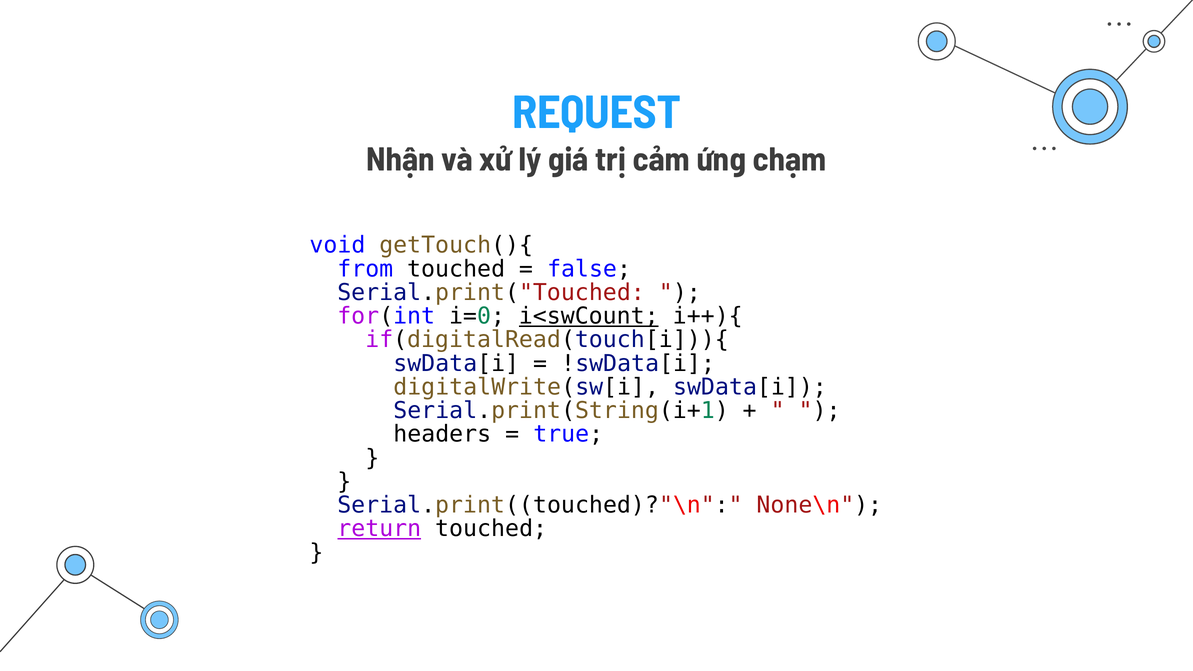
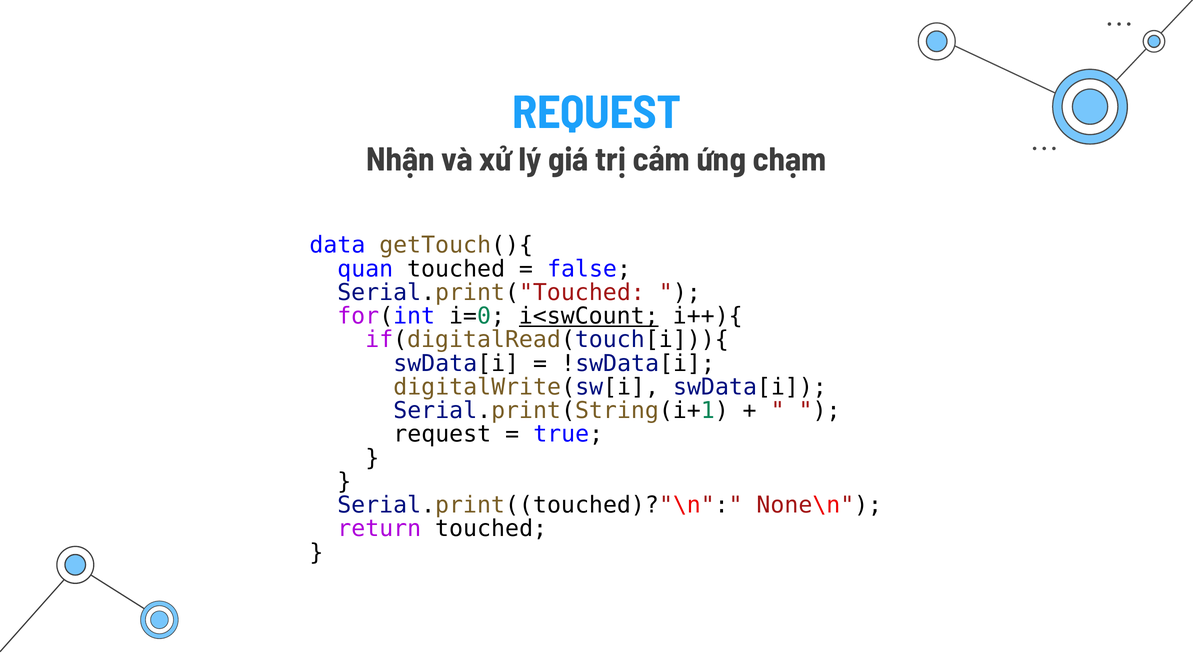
void: void -> data (337, 245)
from: from -> quan (365, 269)
headers: headers -> request (442, 434)
return underline: present -> none (379, 529)
